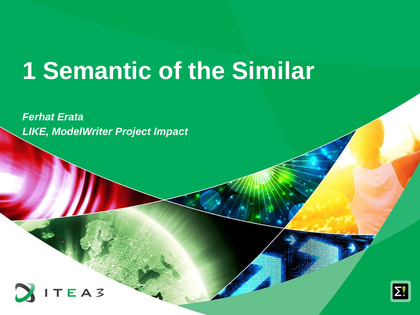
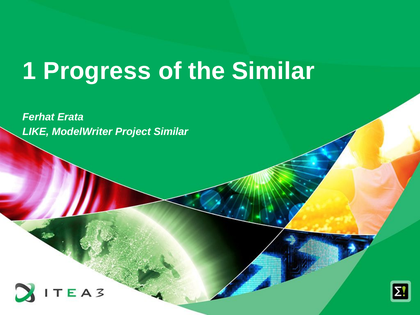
Semantic: Semantic -> Progress (97, 71)
Project Impact: Impact -> Similar (171, 132)
